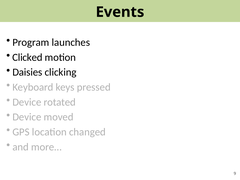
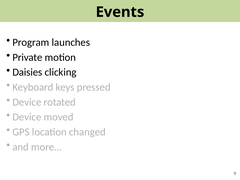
Clicked: Clicked -> Private (27, 57)
